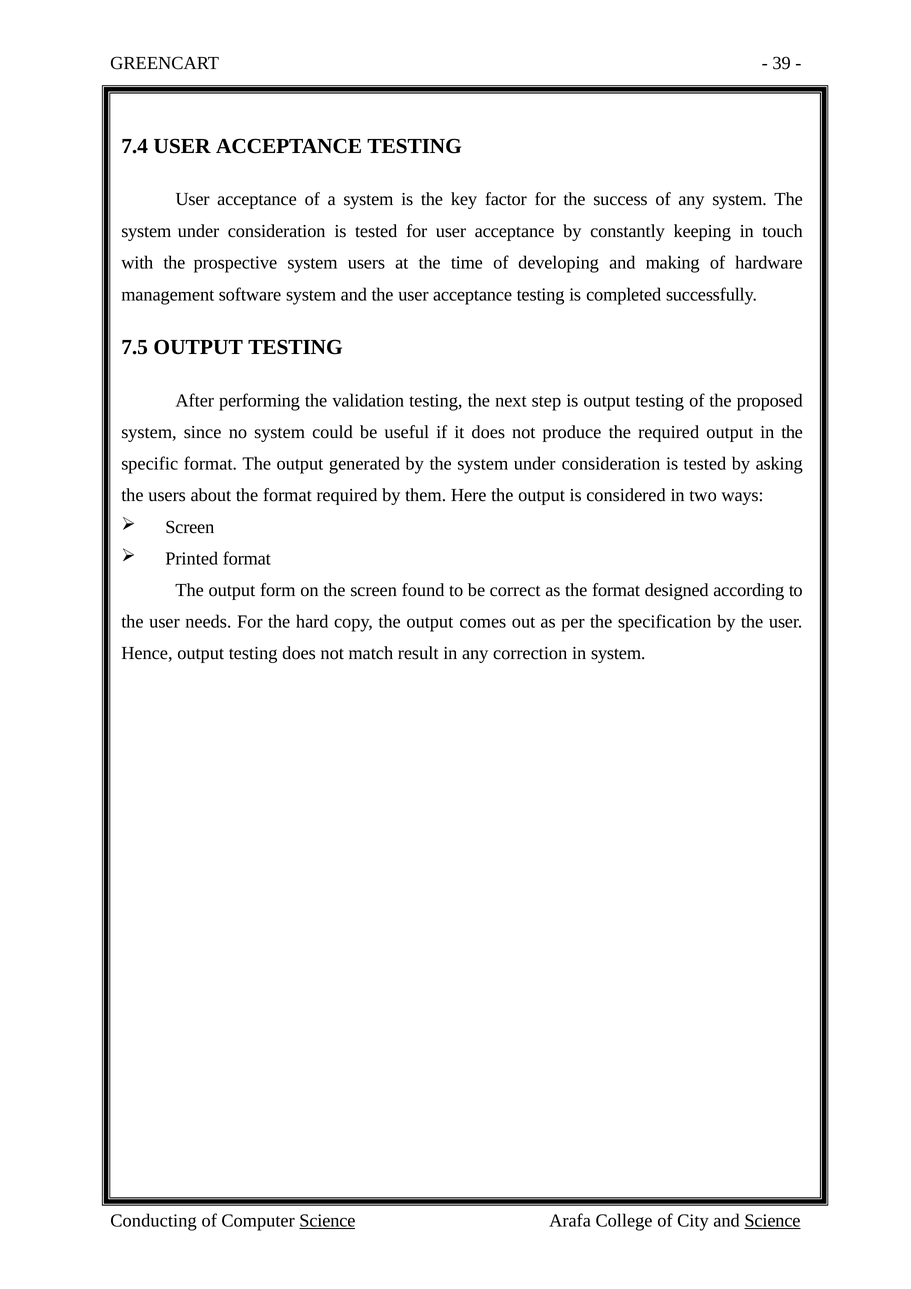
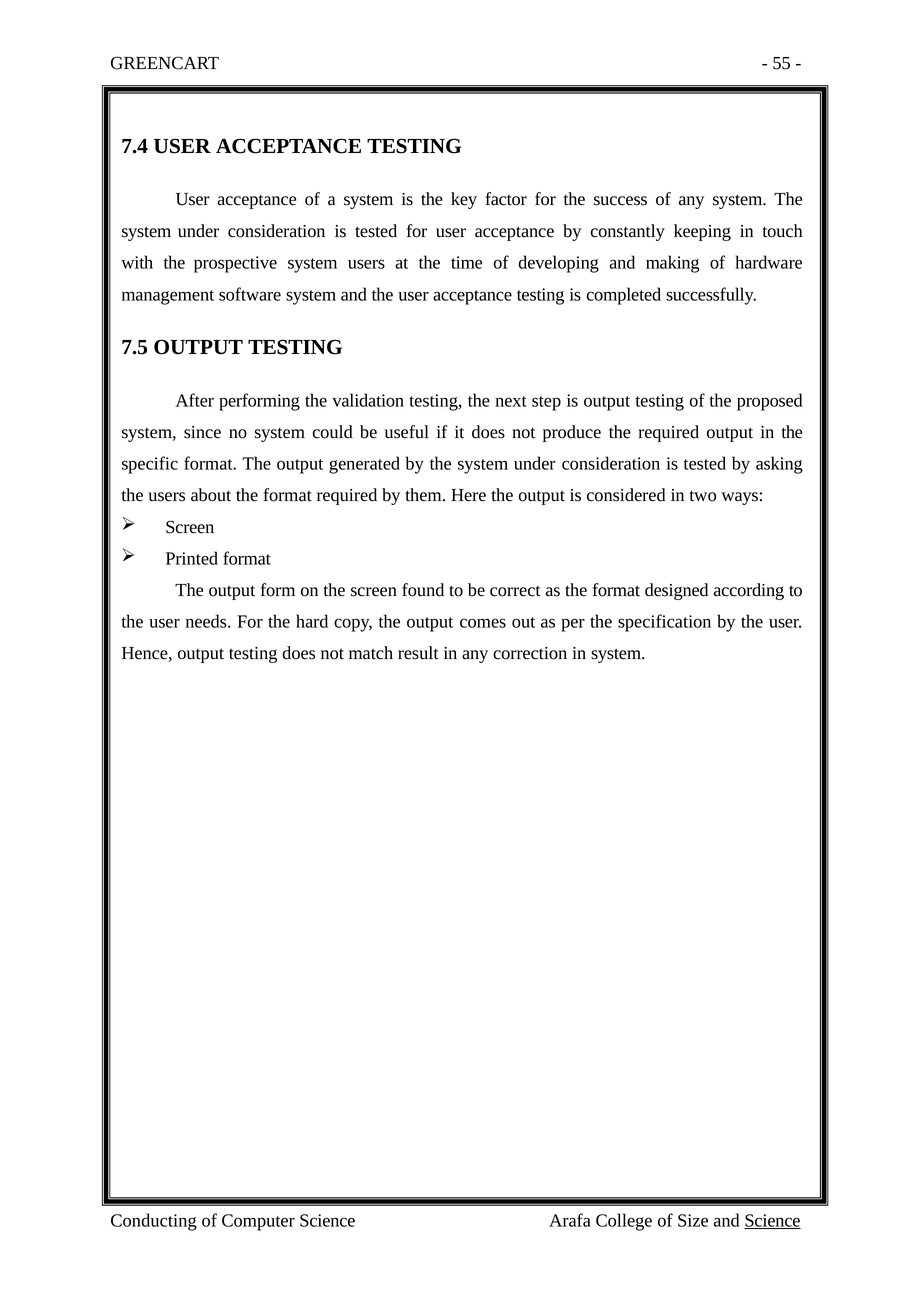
39: 39 -> 55 (782, 63)
Science underline: present -> none (327, 1221)
City: City -> Size (693, 1221)
